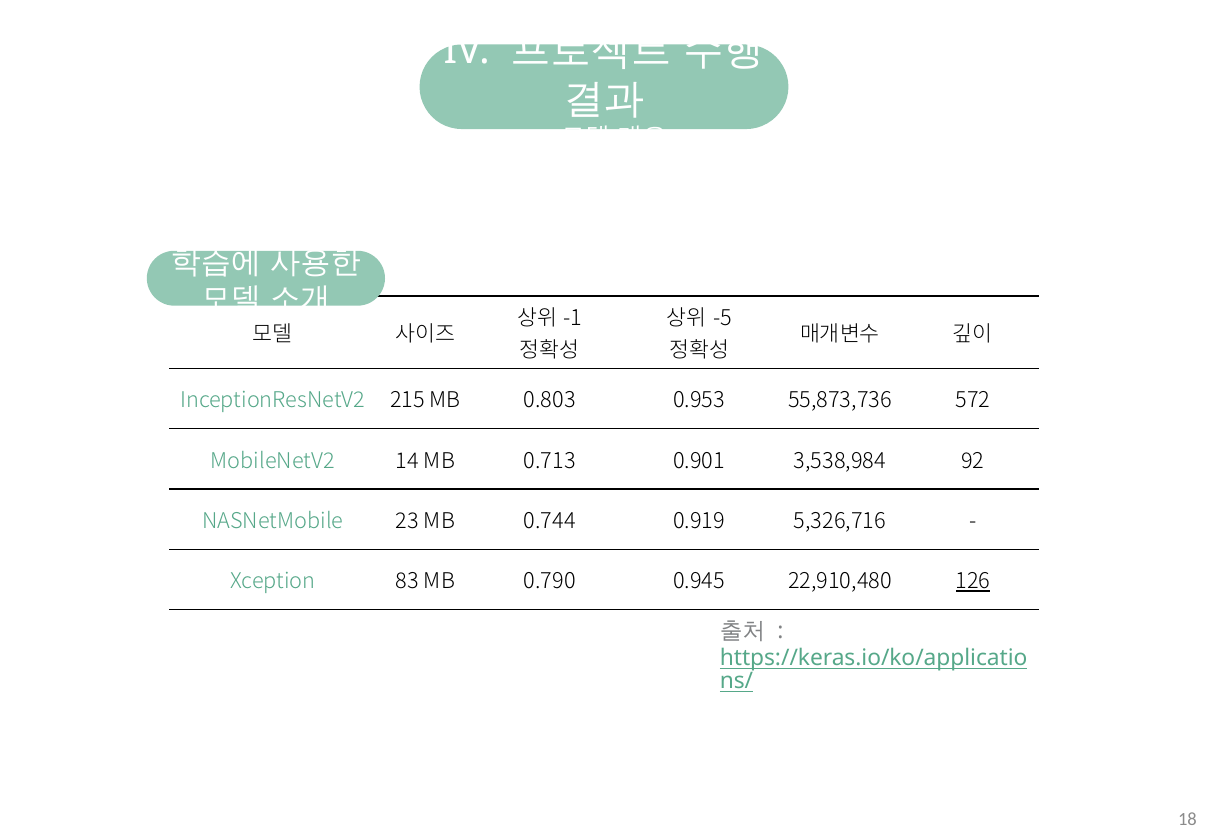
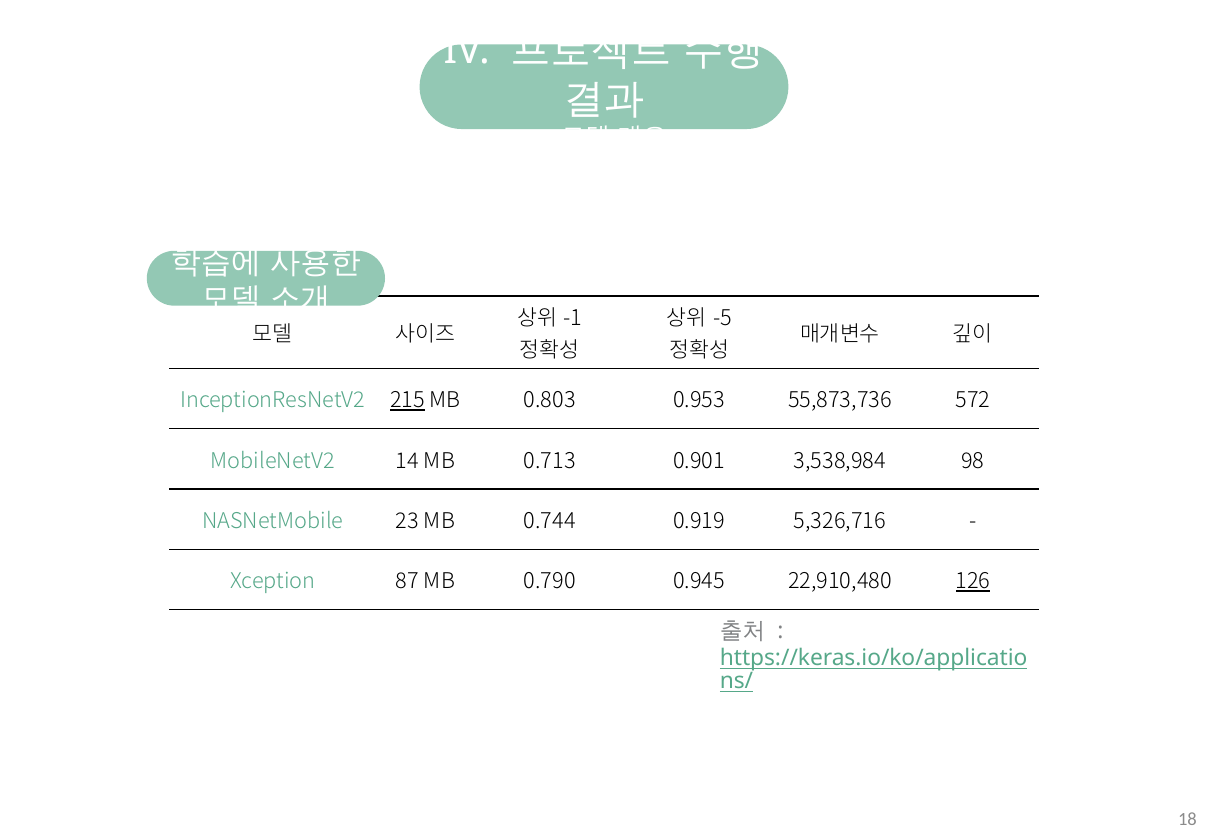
215 underline: none -> present (408, 401)
92: 92 -> 98 (973, 461)
83: 83 -> 87 (407, 582)
